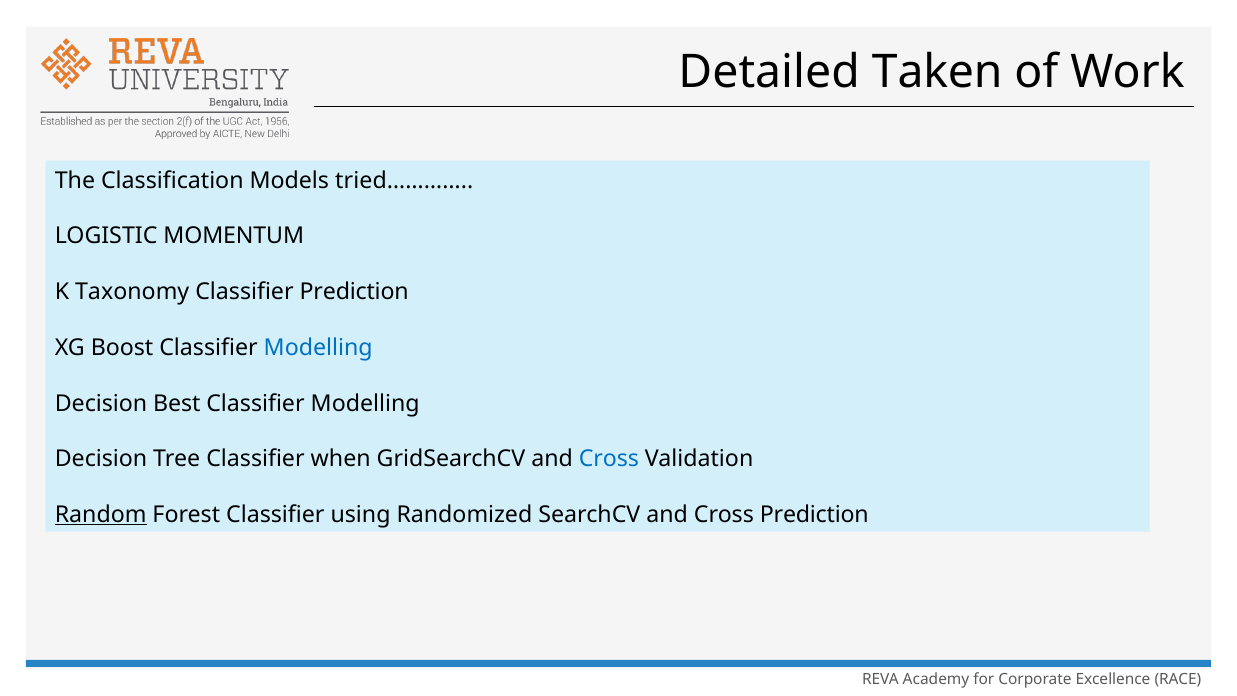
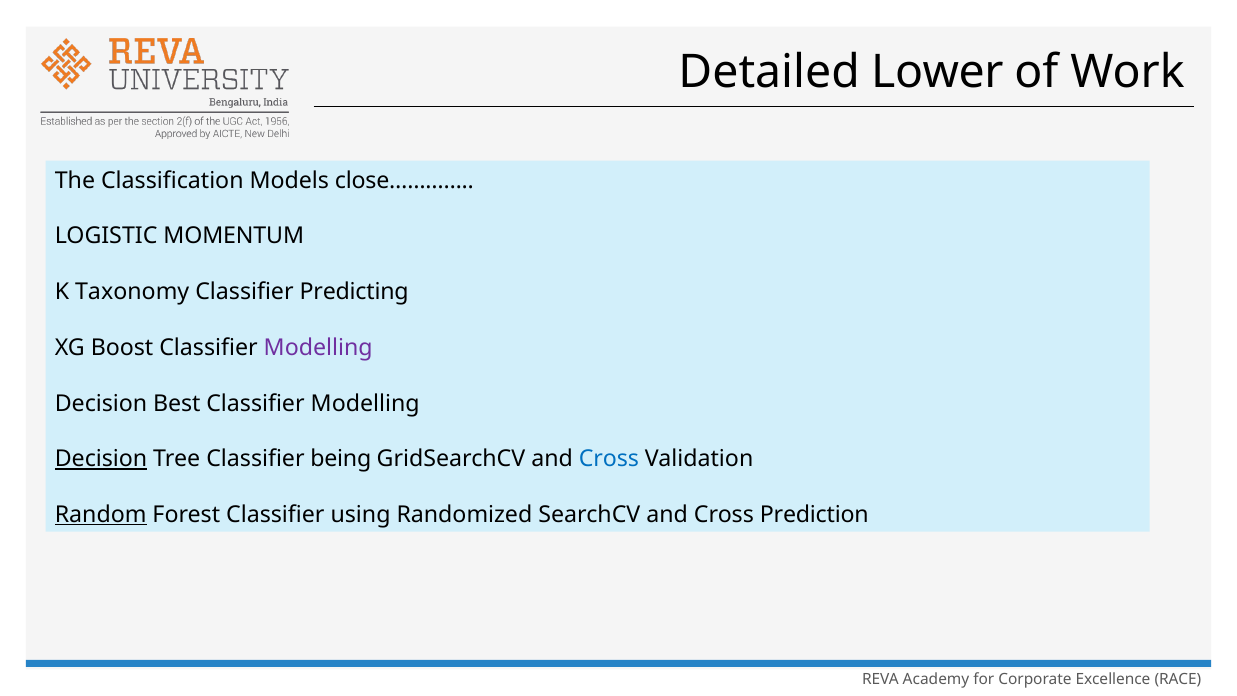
Taken: Taken -> Lower (937, 72)
tried…………: tried………… -> close………… (404, 181)
Classifier Prediction: Prediction -> Predicting (354, 292)
Modelling colour: blue -> purple (318, 348)
Decision underline: none -> present (101, 459)
when: when -> being (341, 459)
